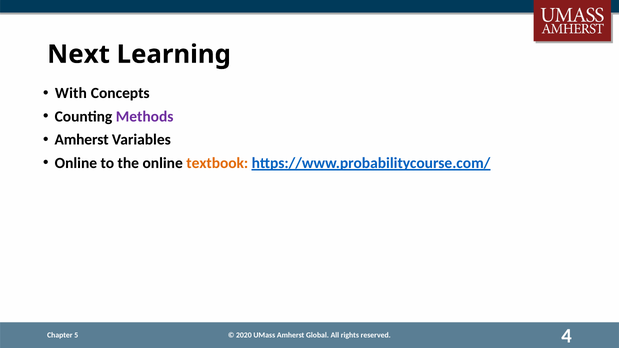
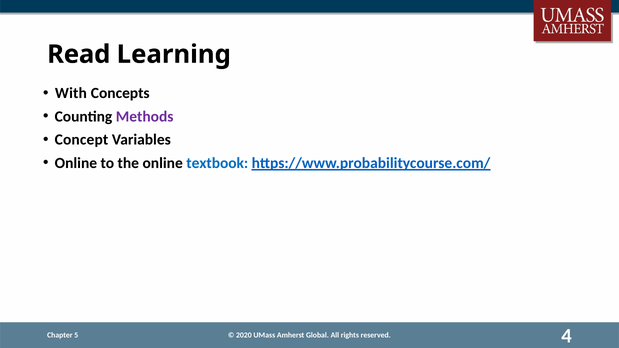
Next: Next -> Read (79, 54)
Amherst: Amherst -> Concept (81, 140)
textbook colour: orange -> blue (217, 163)
